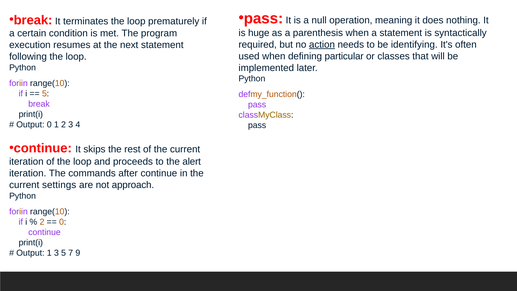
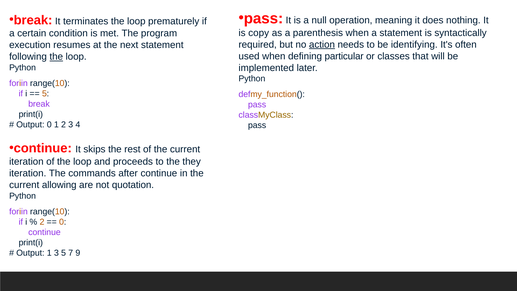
huge: huge -> copy (259, 33)
the underline: none -> present (56, 57)
alert: alert -> they (192, 162)
settings: settings -> allowing (59, 185)
approach: approach -> quotation (133, 185)
